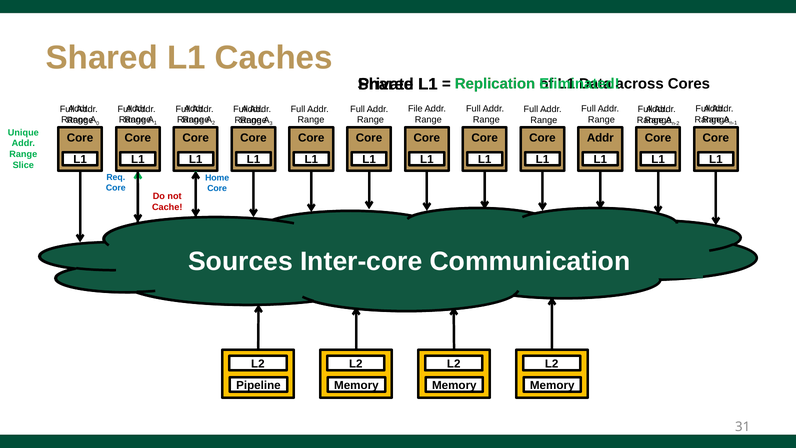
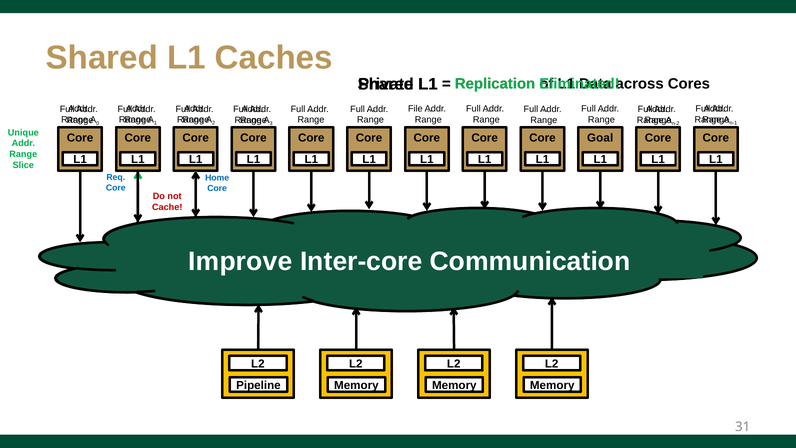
Core Addr: Addr -> Goal (600, 138)
Sources: Sources -> Improve (240, 261)
